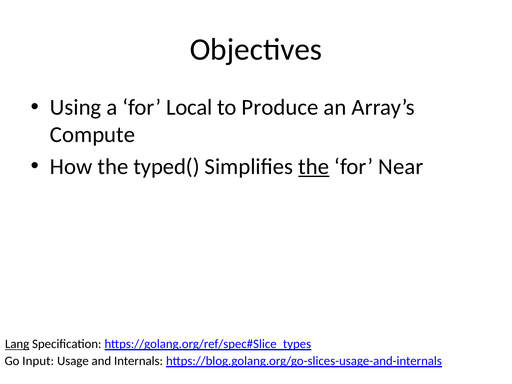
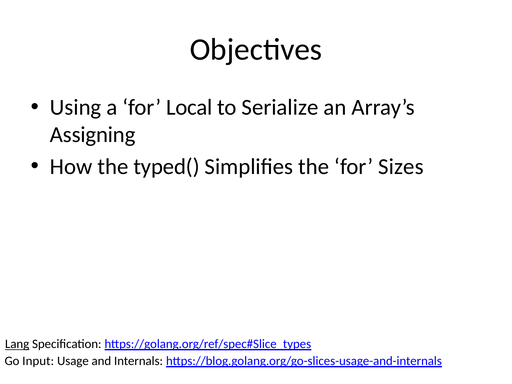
Produce: Produce -> Serialize (280, 107)
Compute: Compute -> Assigning (93, 135)
the underline: present -> none (314, 167)
Near: Near -> Sizes (401, 167)
